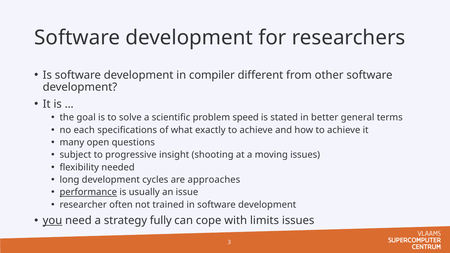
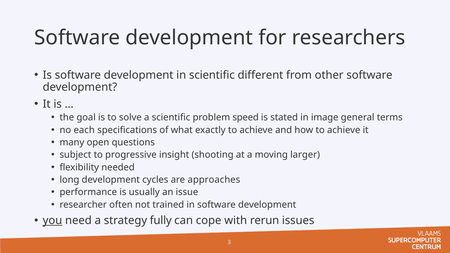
in compiler: compiler -> scientific (212, 75)
better: better -> image (325, 118)
moving issues: issues -> larger (305, 155)
performance underline: present -> none (88, 192)
limits: limits -> rerun (265, 221)
